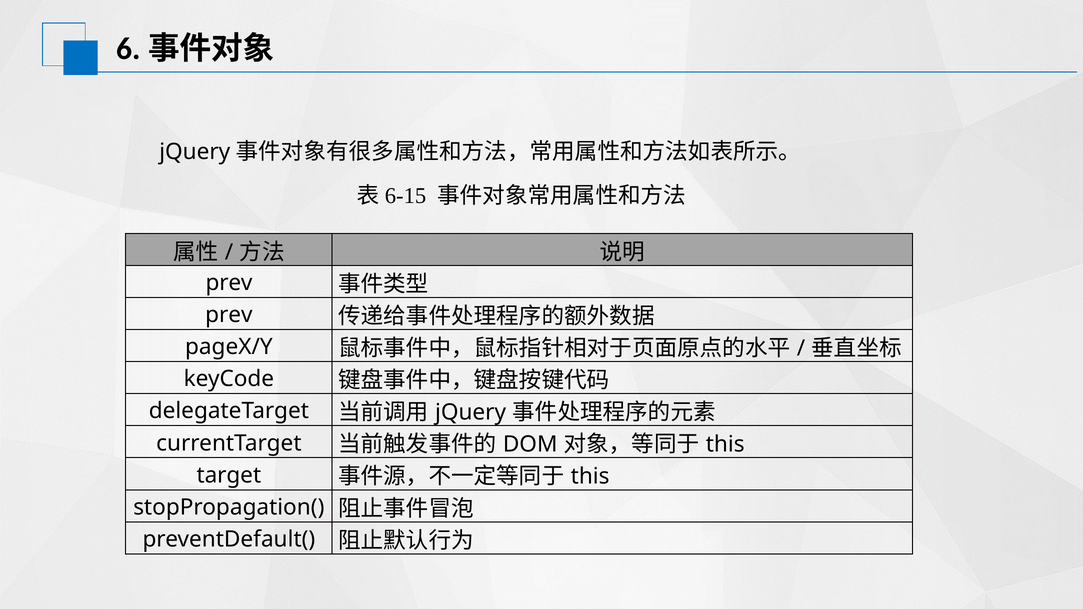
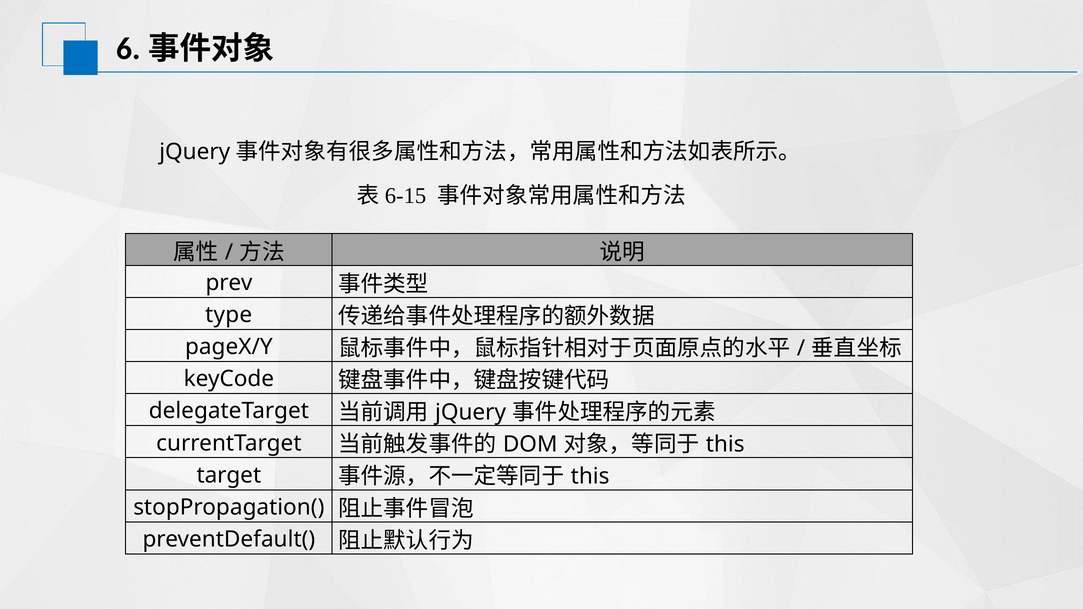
prev: prev -> type (229, 315)
